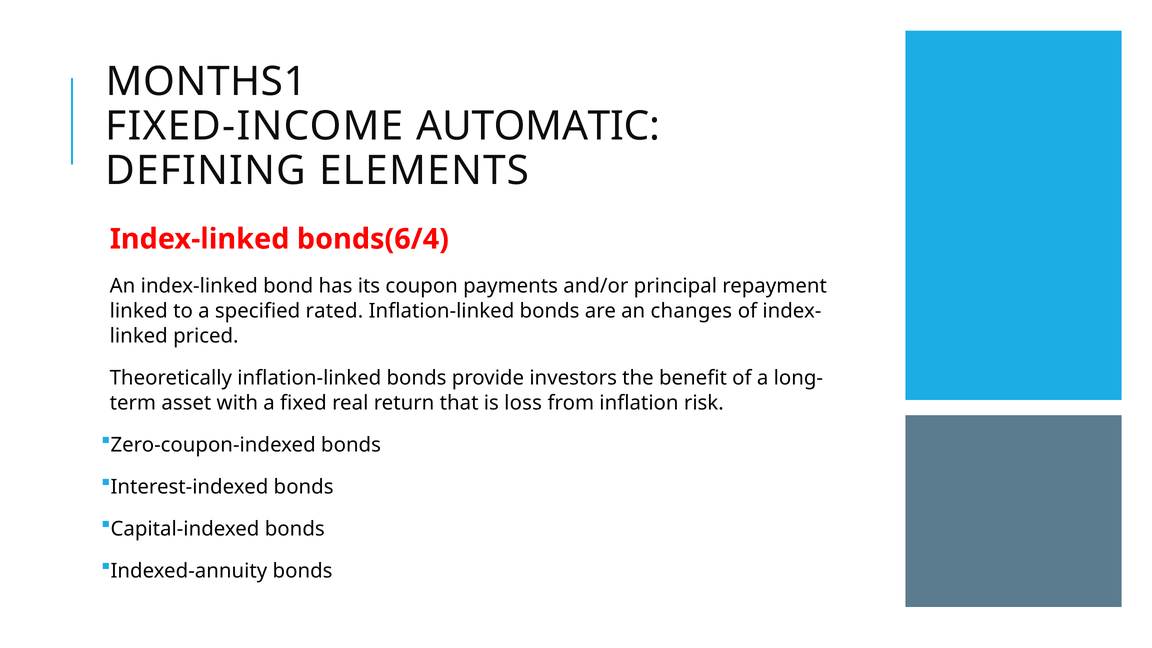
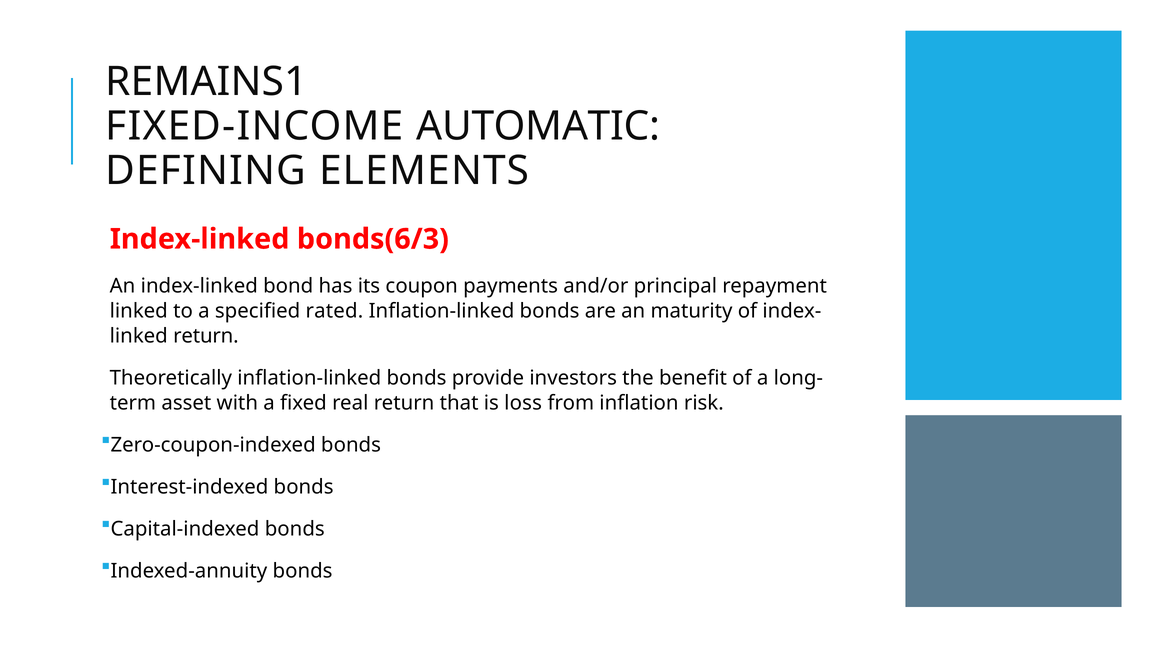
MONTHS1: MONTHS1 -> REMAINS1 (207, 82)
bonds(6/4: bonds(6/4 -> bonds(6/3 (373, 239)
changes: changes -> maturity (691, 311)
linked priced: priced -> return (206, 336)
